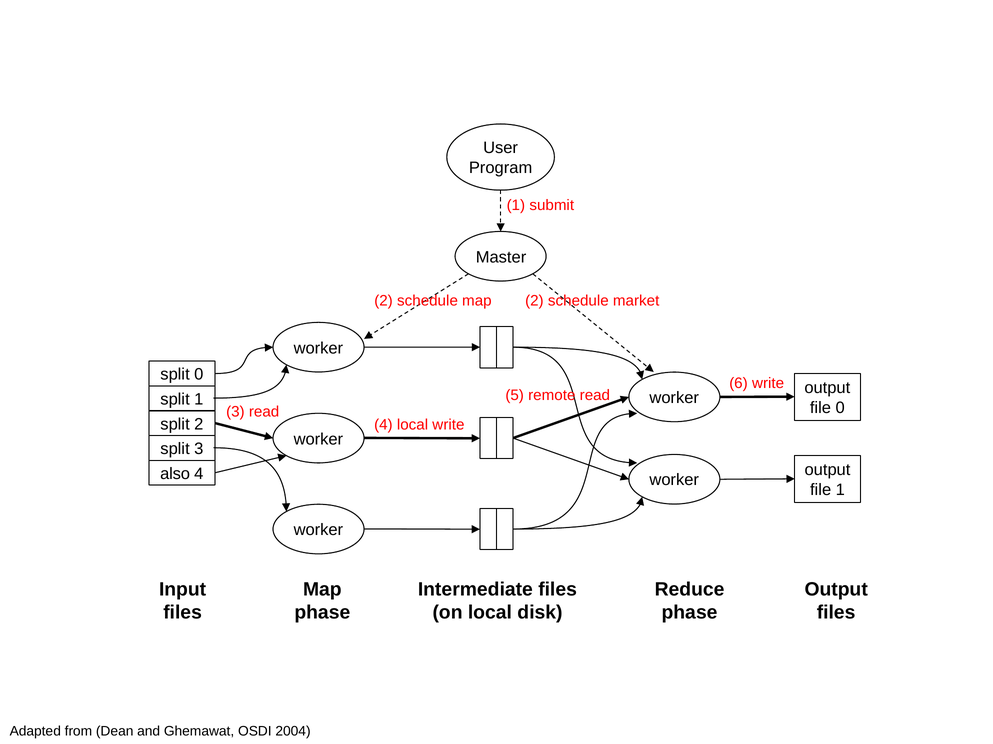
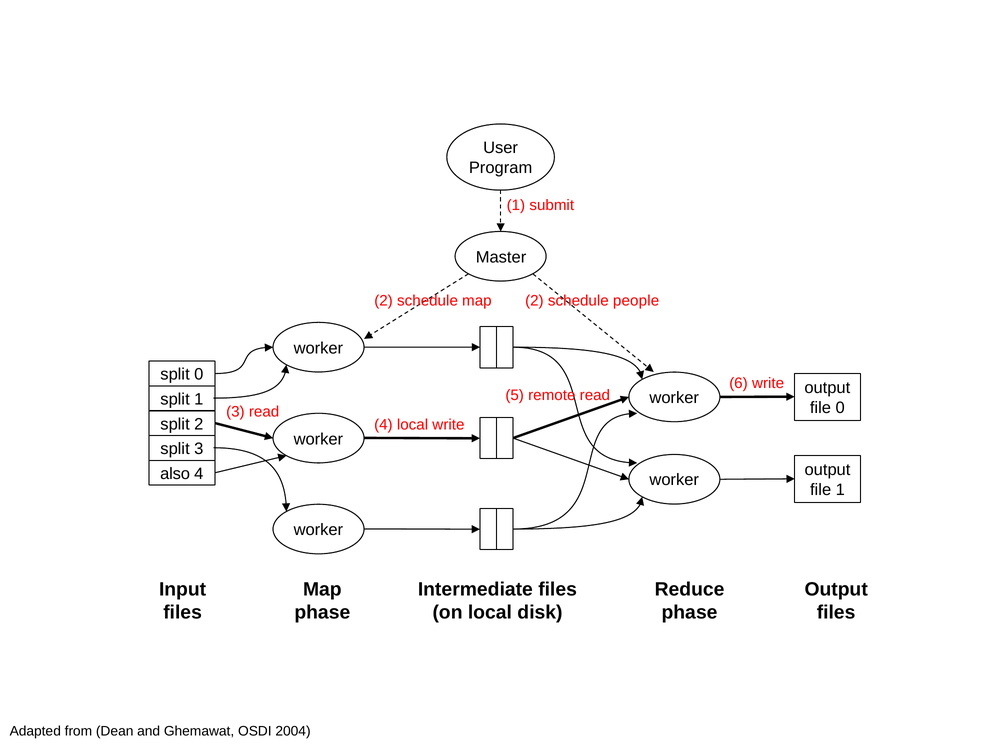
market: market -> people (636, 301)
